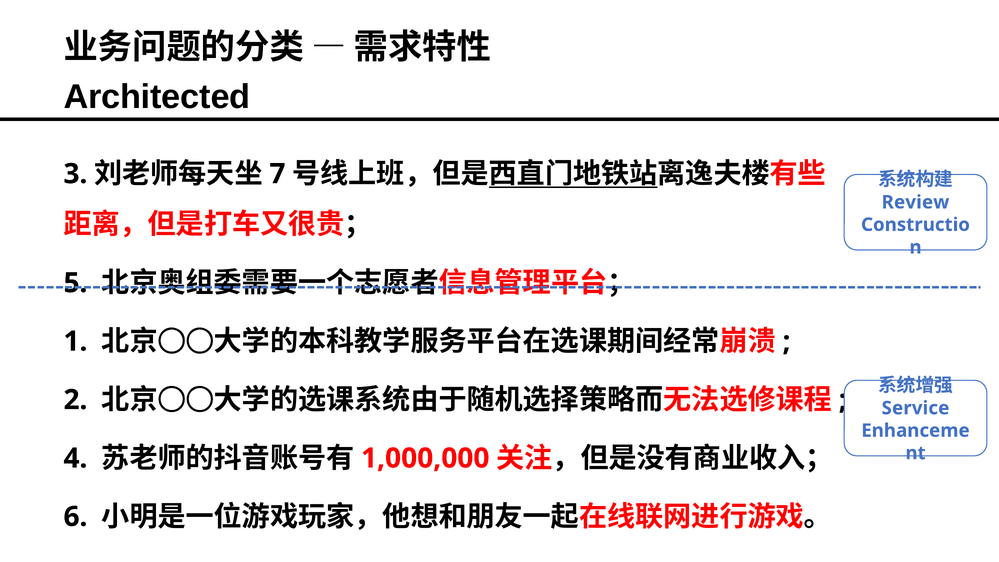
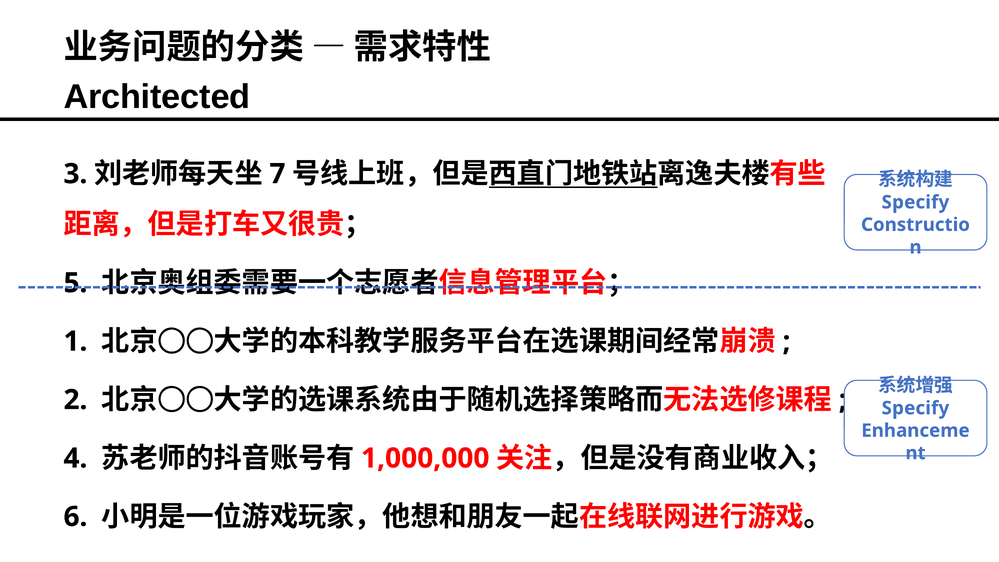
Review: Review -> Specify (915, 202)
Service: Service -> Specify (915, 408)
